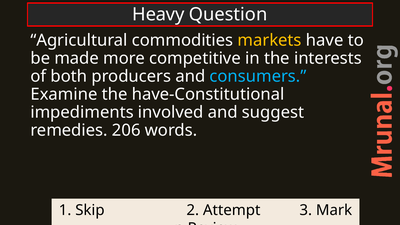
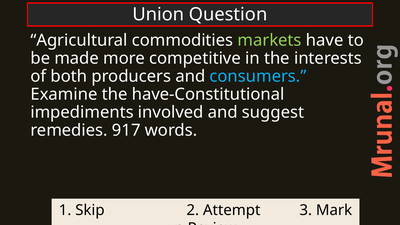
Heavy: Heavy -> Union (158, 14)
markets colour: yellow -> light green (270, 40)
206: 206 -> 917 (126, 130)
